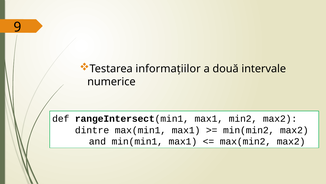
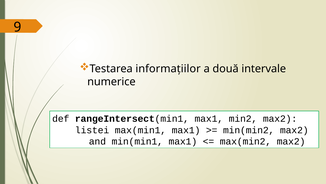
dintre: dintre -> listei (92, 130)
